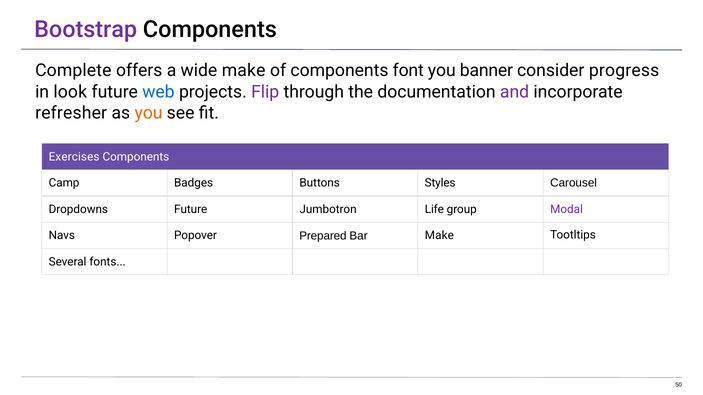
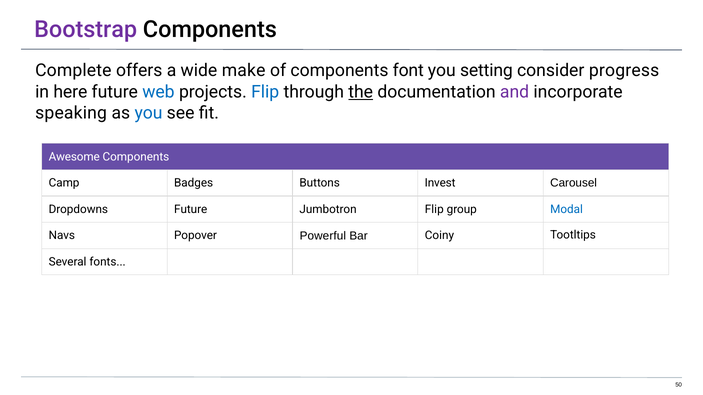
banner: banner -> setting (486, 71)
look: look -> here (70, 92)
Flip colour: purple -> blue (265, 92)
the underline: none -> present (361, 92)
refresher: refresher -> speaking (71, 113)
you colour: orange -> blue (148, 113)
Exercises: Exercises -> Awesome (74, 157)
Styles: Styles -> Invest (440, 183)
Jumbotron Life: Life -> Flip (434, 210)
Modal colour: purple -> blue (567, 210)
Prepared: Prepared -> Powerful (323, 236)
Bar Make: Make -> Coiny (439, 236)
